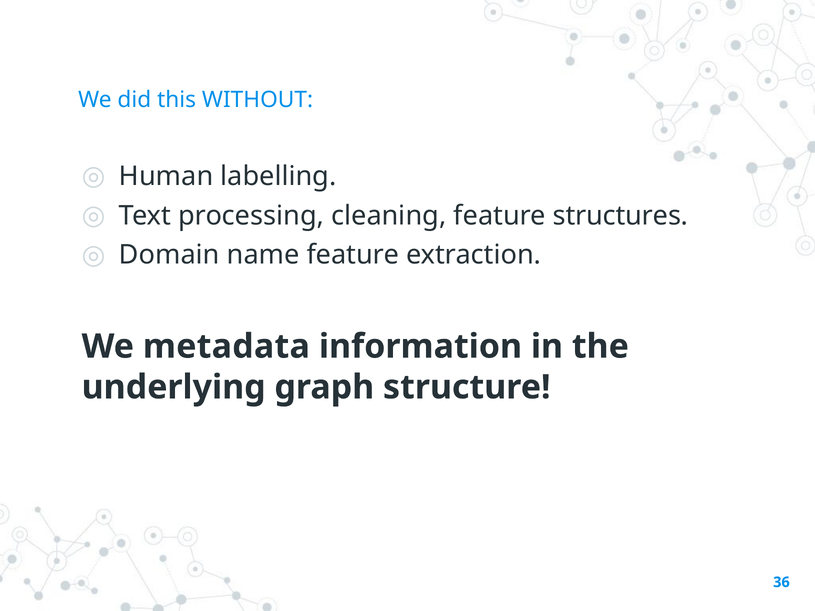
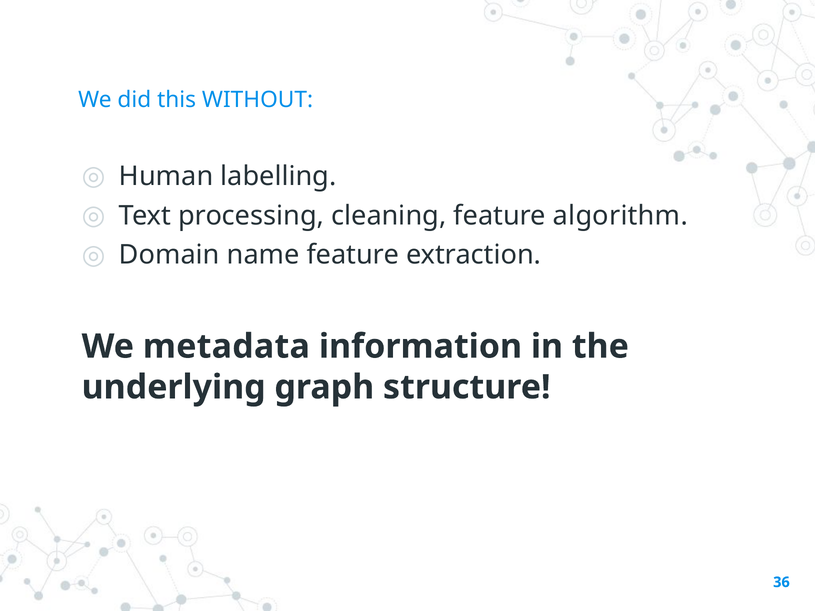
structures: structures -> algorithm (620, 216)
